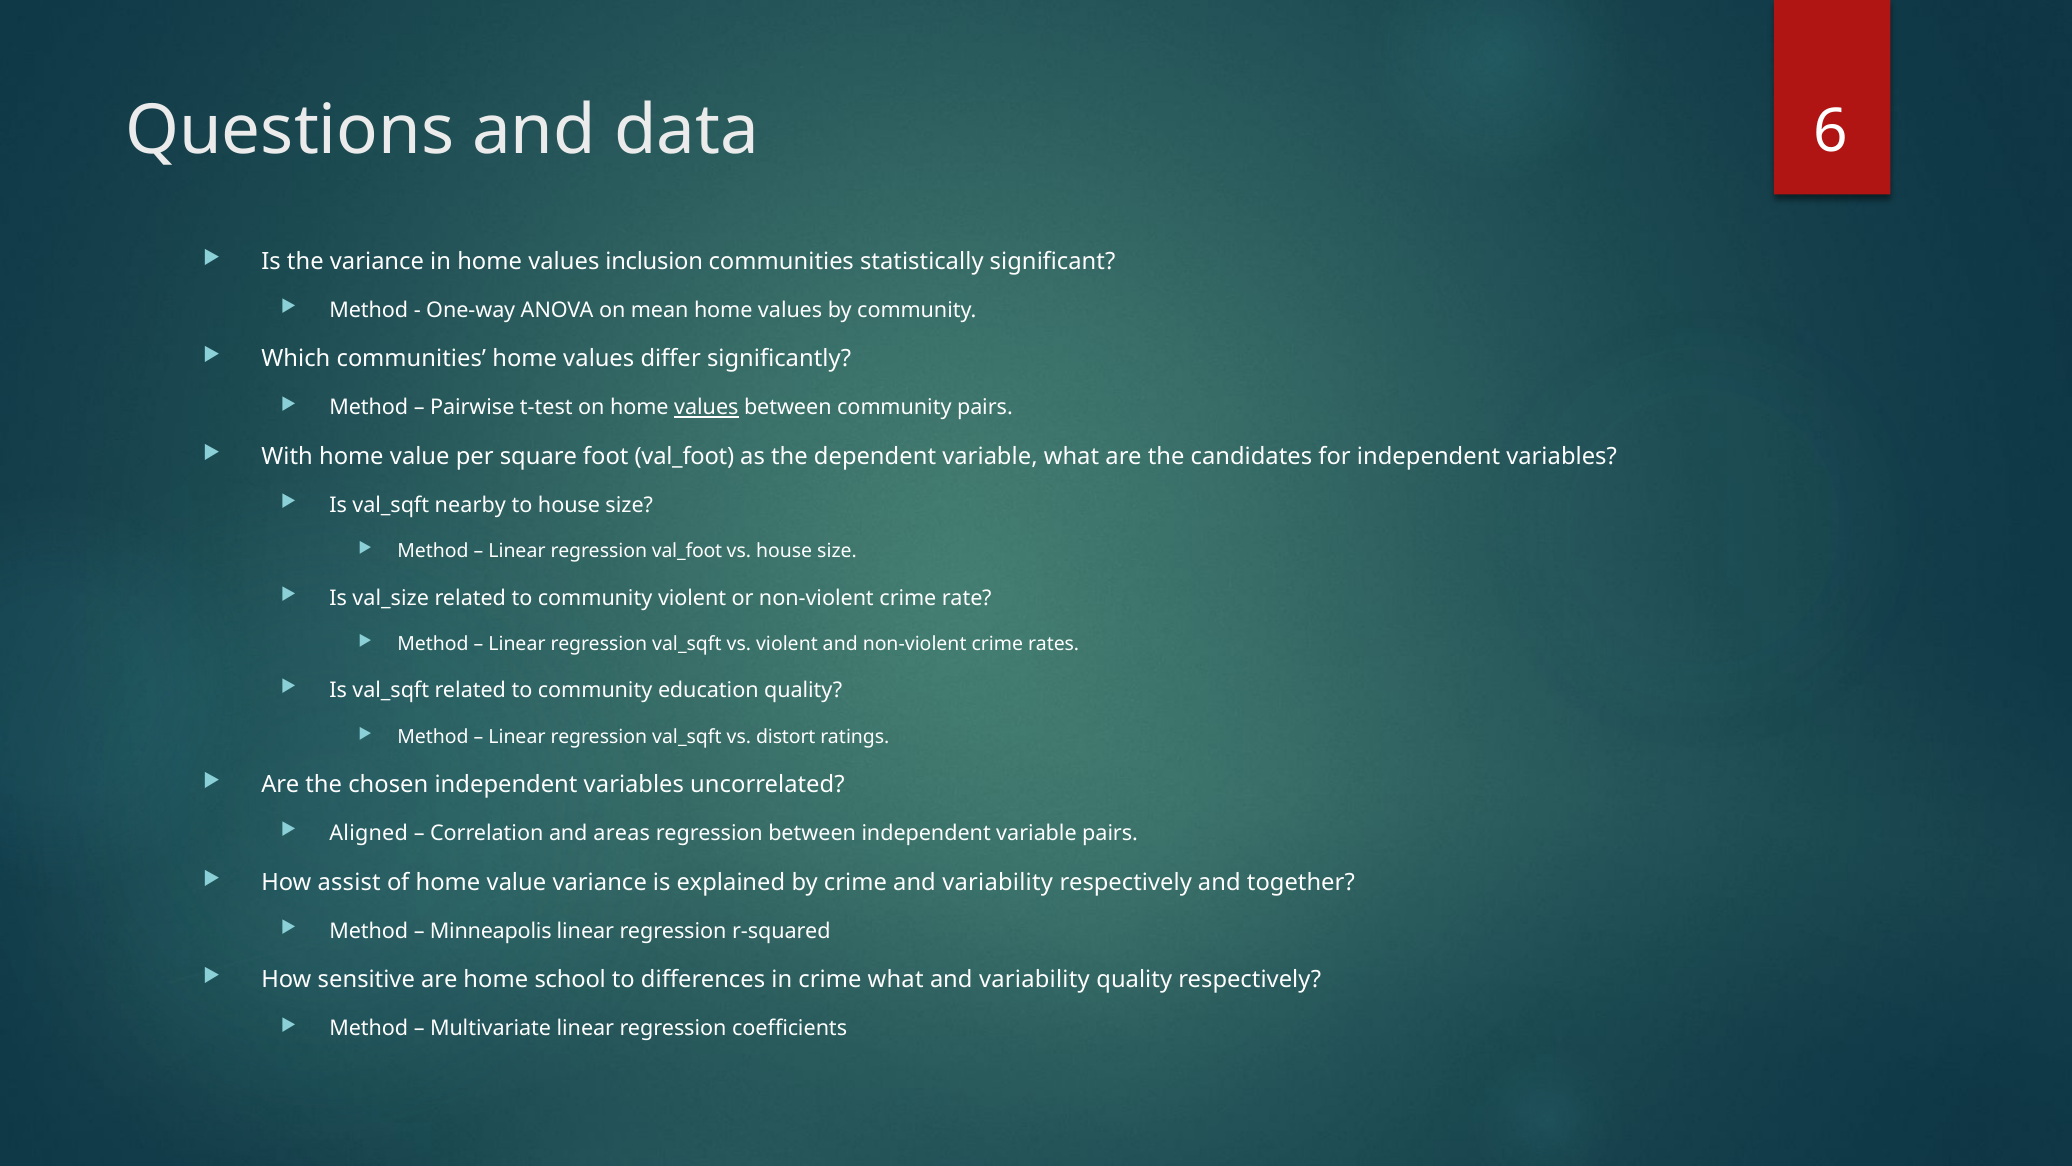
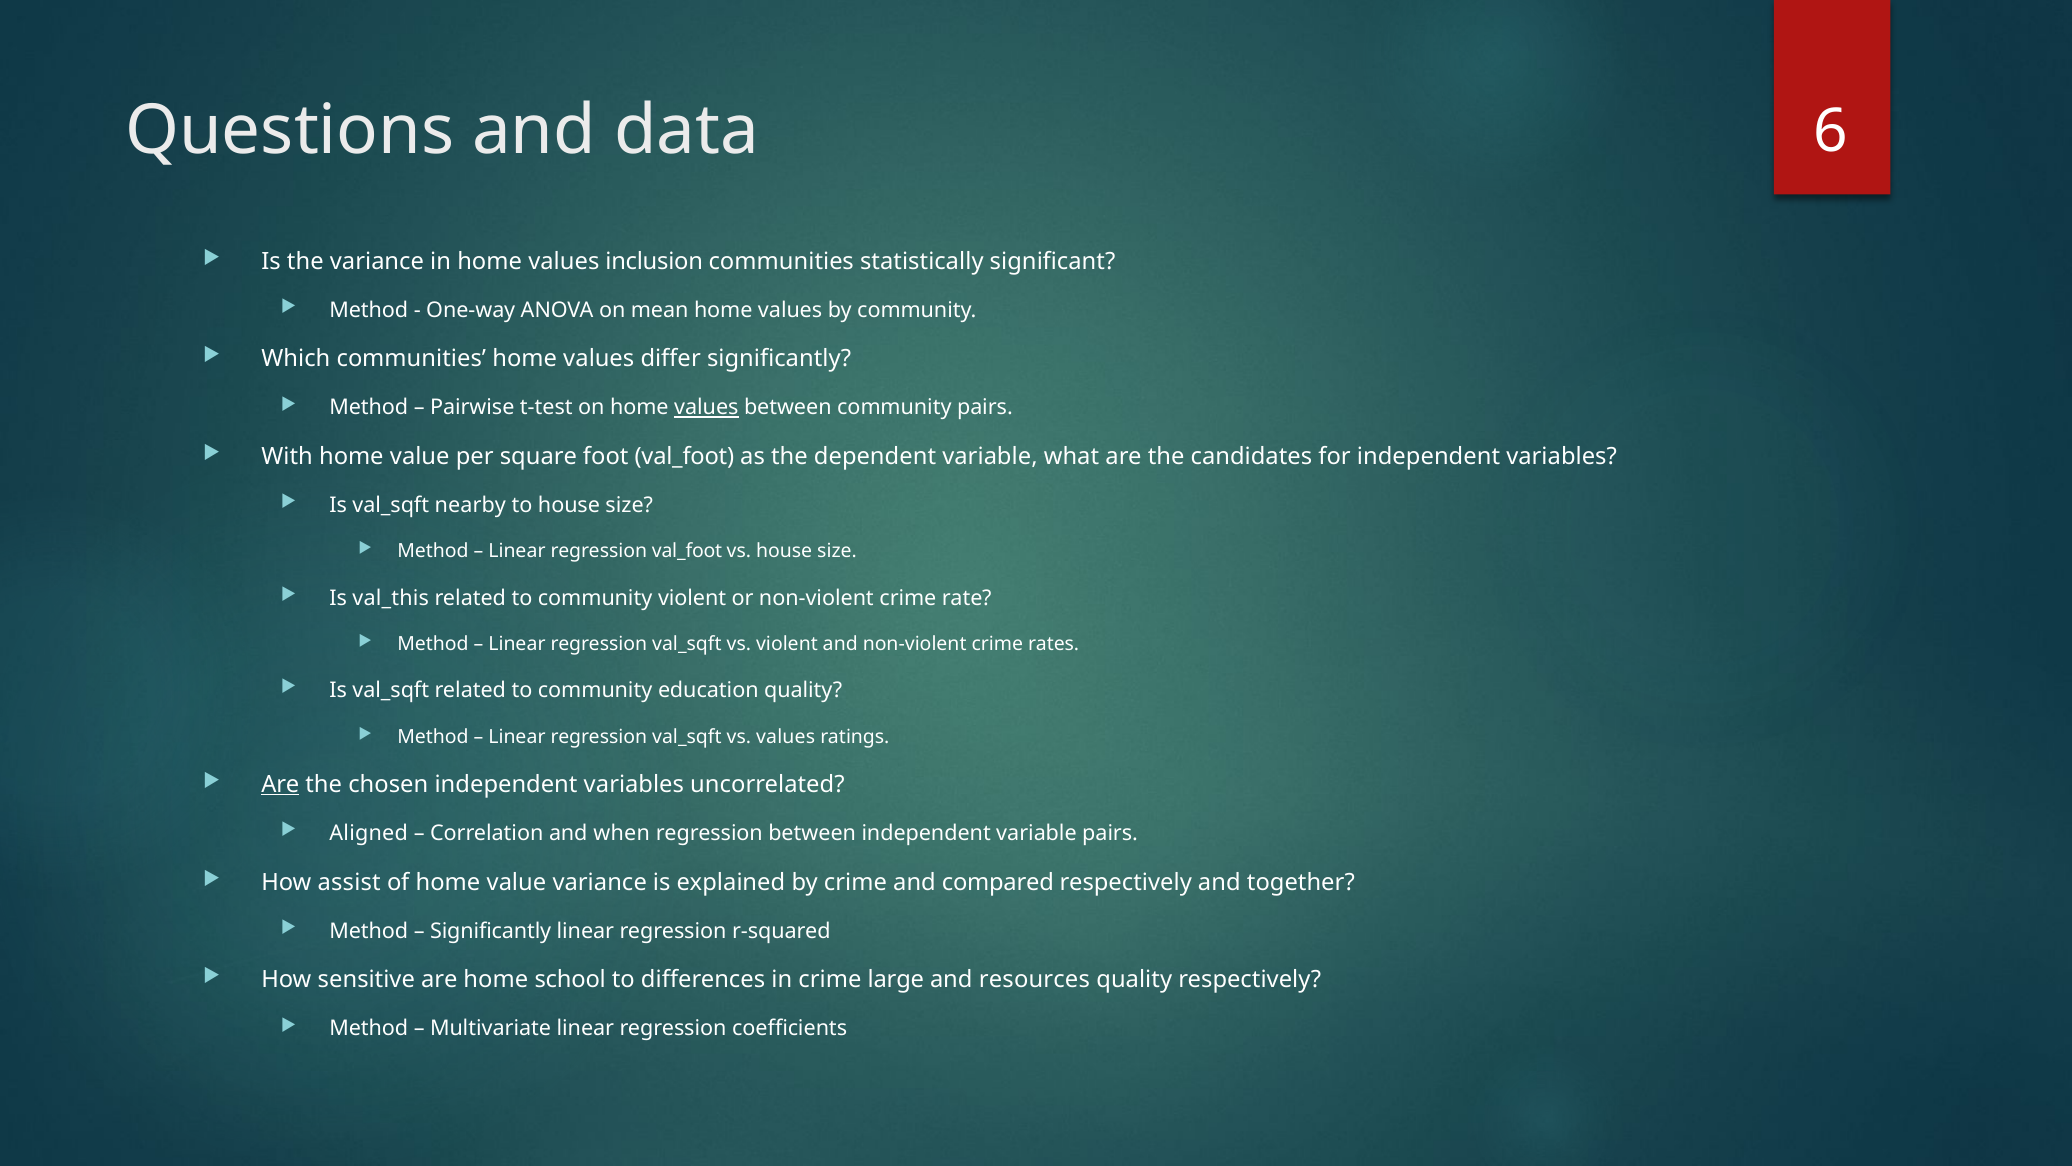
val_size: val_size -> val_this (391, 598)
vs distort: distort -> values (786, 736)
Are underline: none -> present (280, 784)
areas: areas -> when (622, 833)
crime and variability: variability -> compared (998, 882)
Minneapolis: Minneapolis -> Significantly (491, 930)
crime what: what -> large (896, 979)
variability: variability -> resources (1034, 979)
